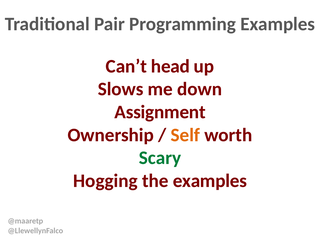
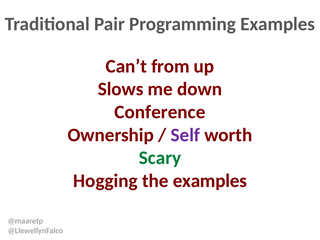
head: head -> from (170, 66)
Assignment: Assignment -> Conference (160, 112)
Self colour: orange -> purple (185, 135)
